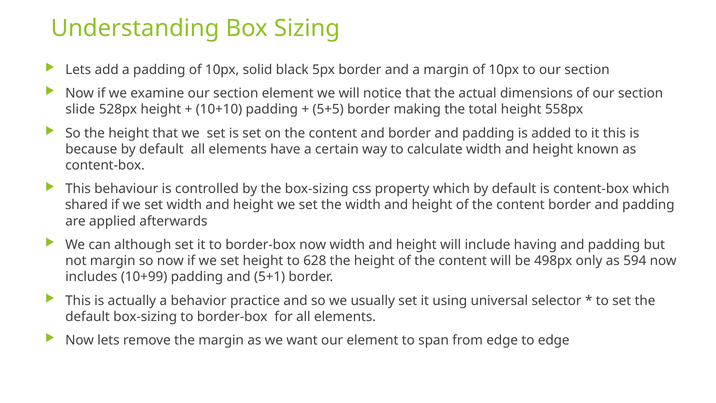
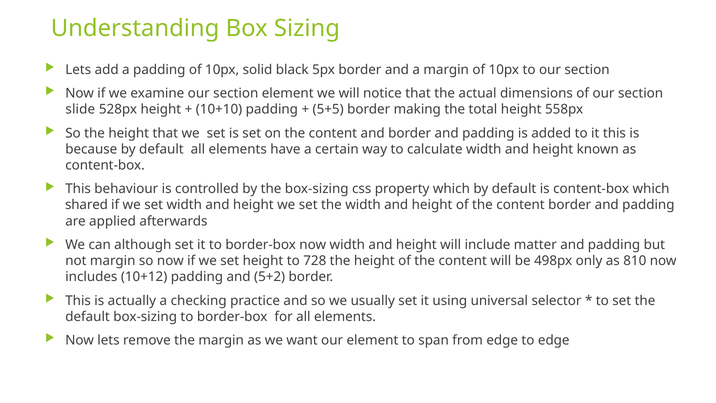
having: having -> matter (535, 245)
628: 628 -> 728 (315, 261)
594: 594 -> 810 (635, 261)
10+99: 10+99 -> 10+12 (144, 277)
5+1: 5+1 -> 5+2 (270, 277)
behavior: behavior -> checking (199, 300)
